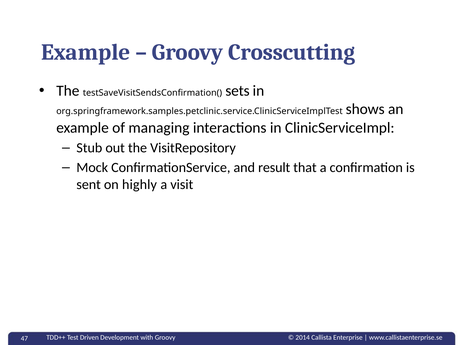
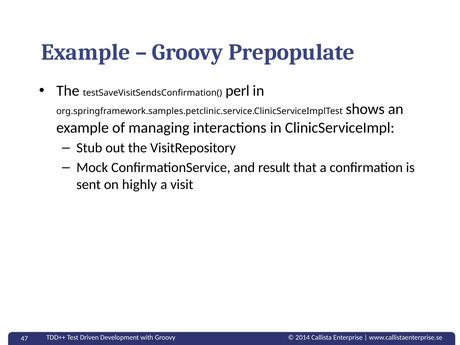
Crosscutting: Crosscutting -> Prepopulate (292, 52)
sets: sets -> perl (238, 91)
